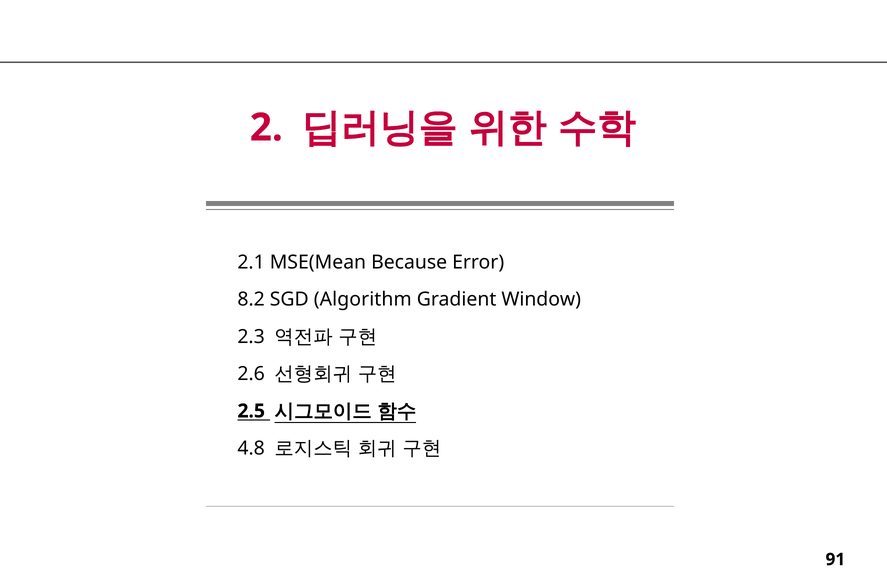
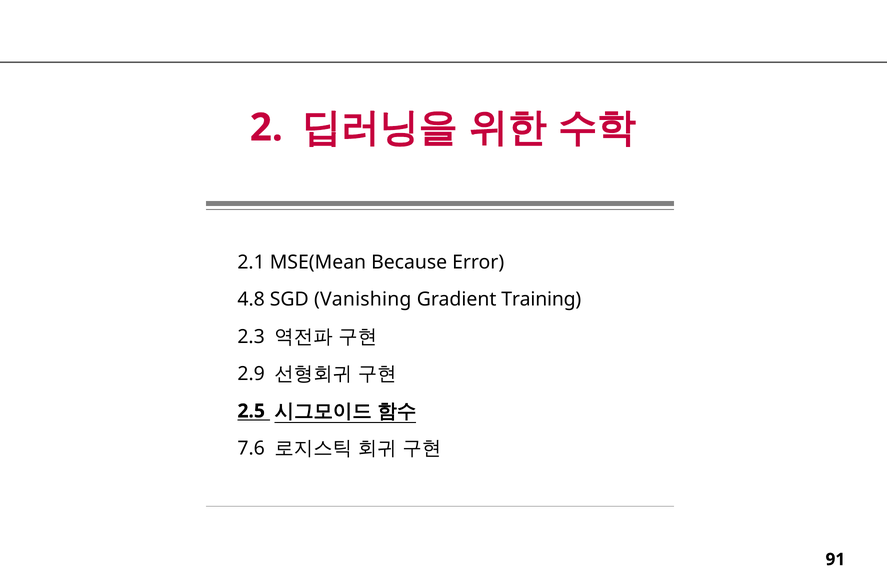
8.2: 8.2 -> 4.8 (251, 299)
Algorithm: Algorithm -> Vanishing (363, 299)
Window: Window -> Training (541, 299)
2.6: 2.6 -> 2.9 (251, 374)
4.8: 4.8 -> 7.6 (251, 448)
